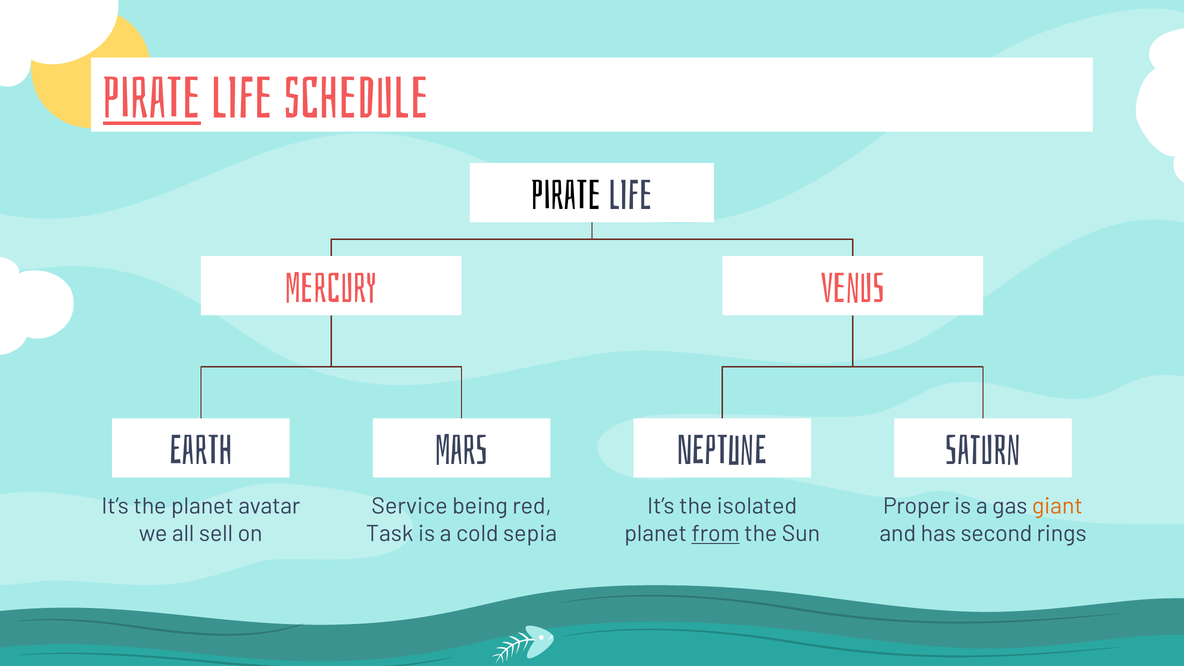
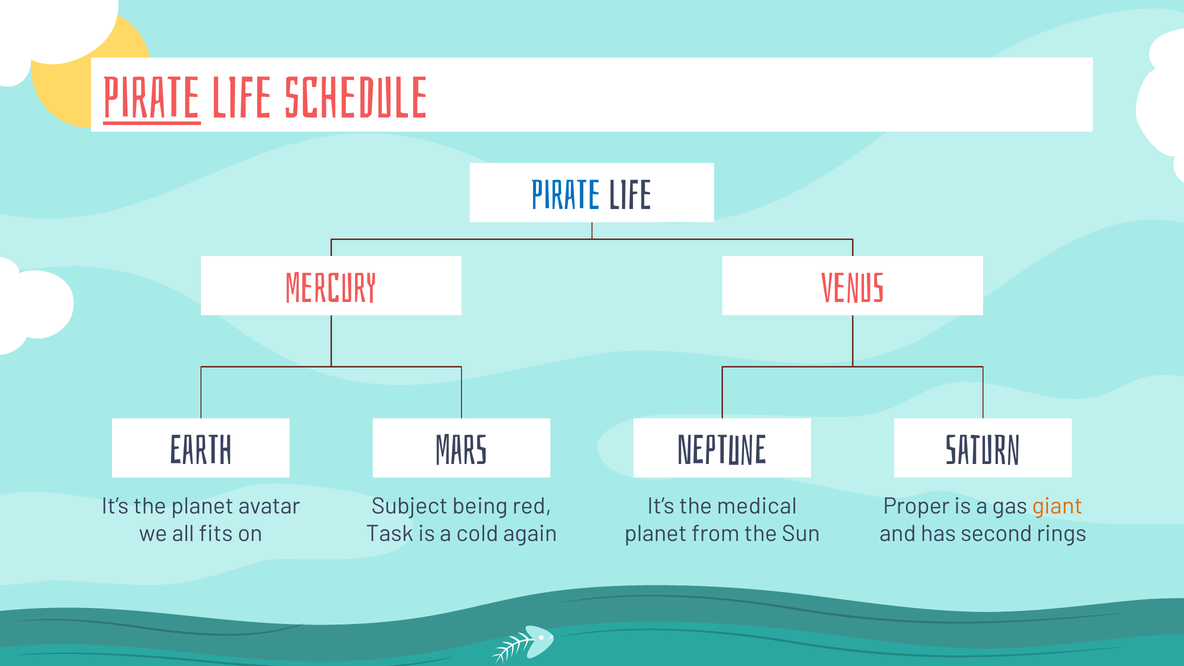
Pirate colour: black -> blue (566, 195)
Service: Service -> Subject (410, 506)
isolated: isolated -> medical (757, 506)
sell: sell -> fits (216, 534)
sepia: sepia -> again (530, 534)
from underline: present -> none (716, 534)
